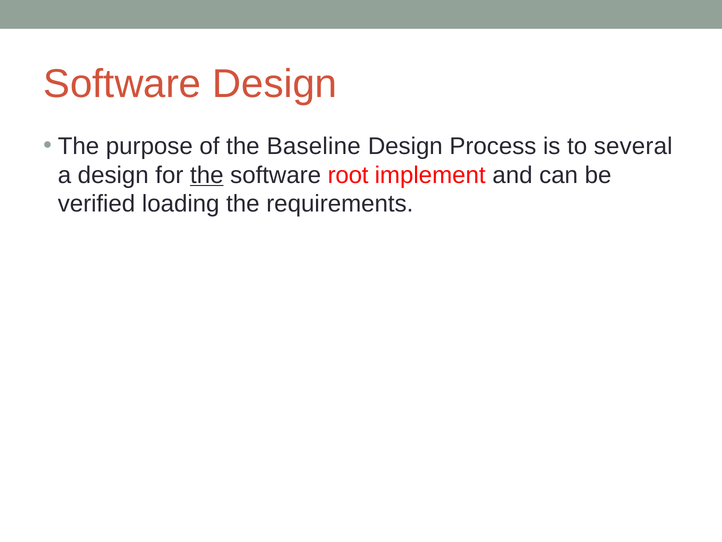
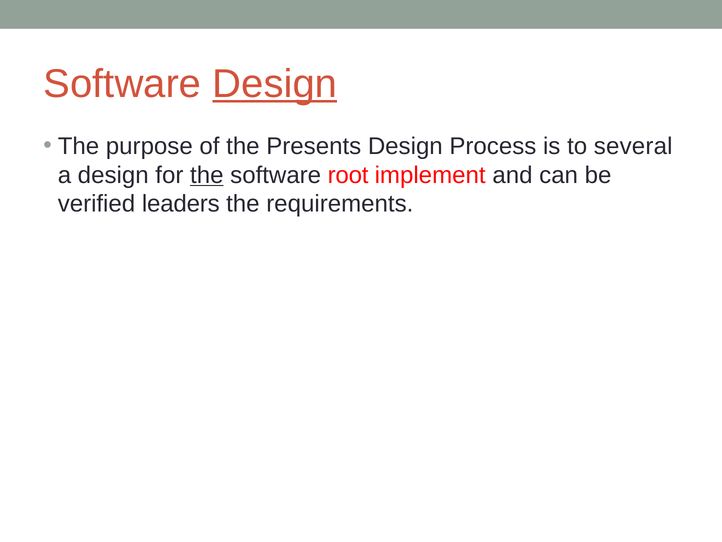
Design underline: none -> present (275, 84)
Baseline: Baseline -> Presents (314, 146)
loading: loading -> leaders (181, 204)
